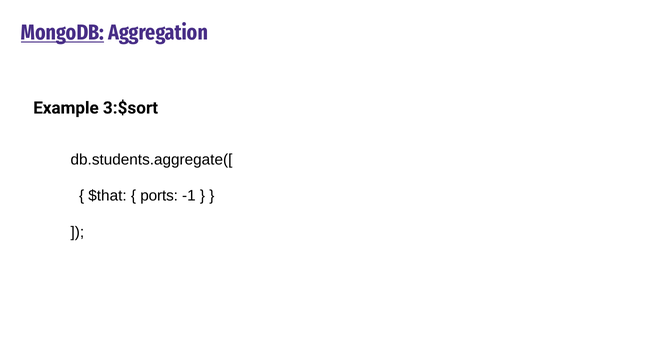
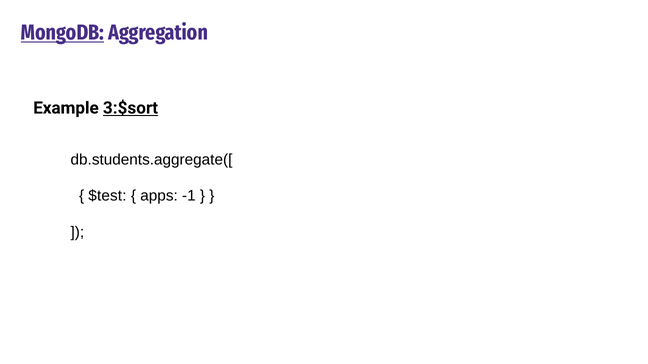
3:$sort underline: none -> present (130, 108)
$that: $that -> $test (107, 196)
ports: ports -> apps (159, 196)
